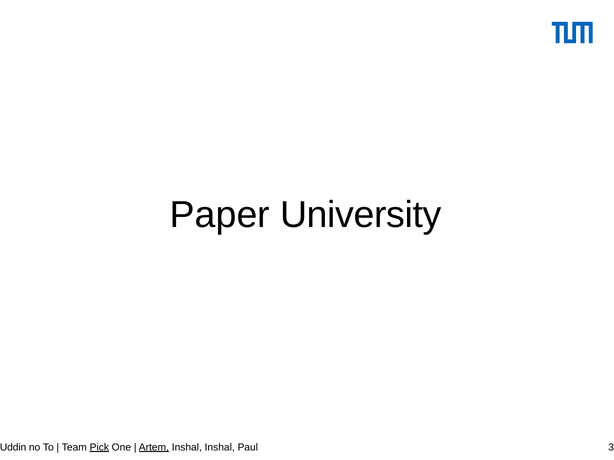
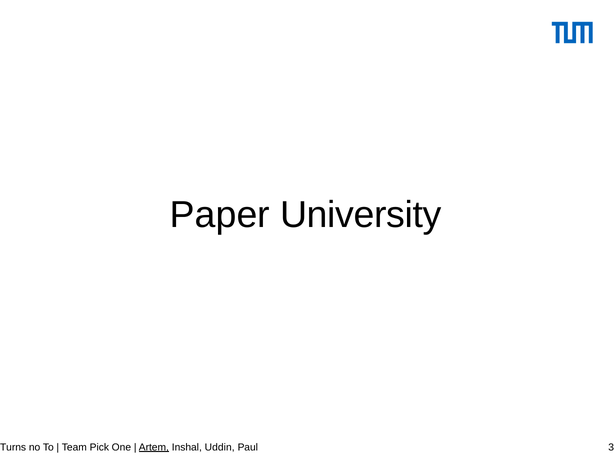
Uddin: Uddin -> Turns (13, 448)
Pick underline: present -> none (99, 448)
Inshal Inshal: Inshal -> Uddin (220, 448)
